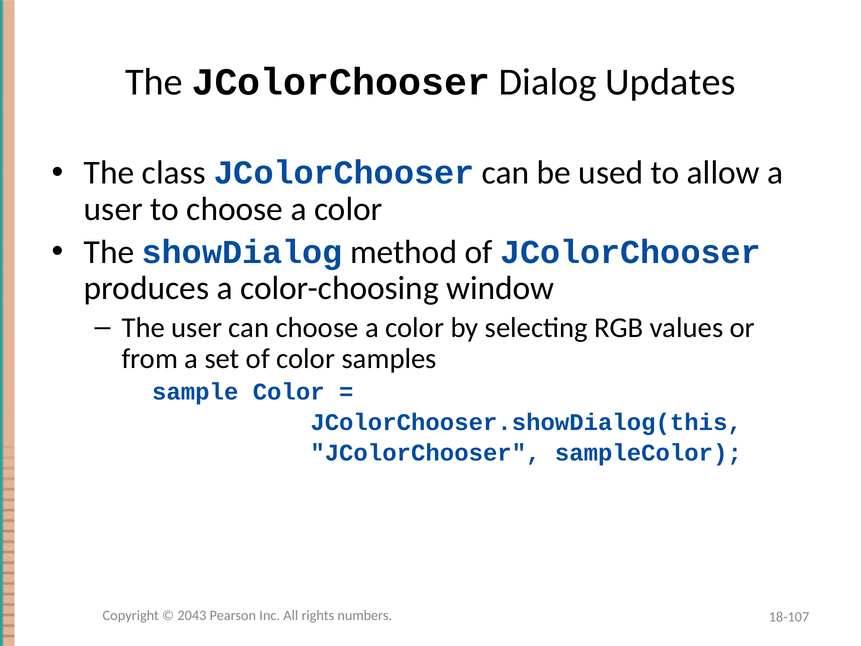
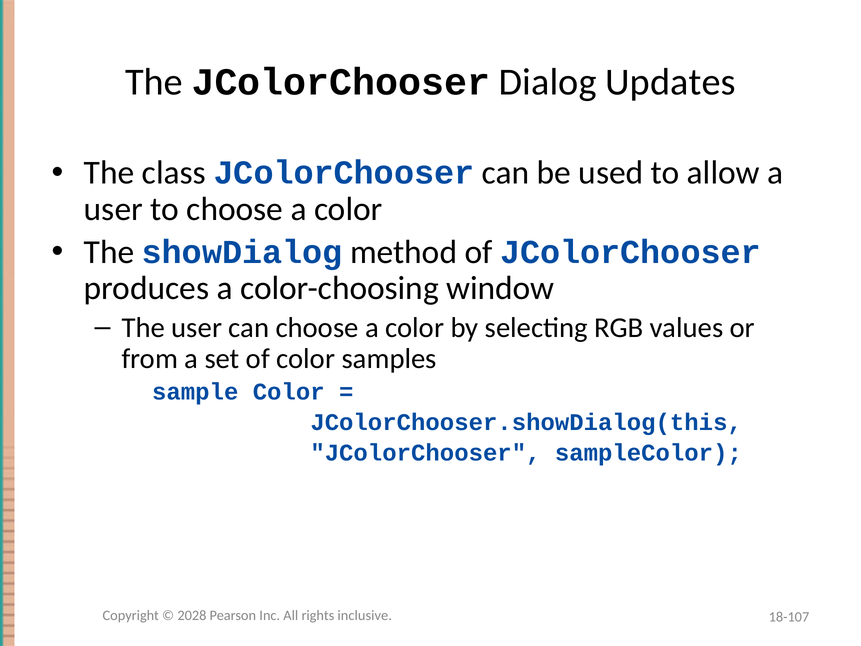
2043: 2043 -> 2028 (192, 615)
numbers: numbers -> inclusive (365, 615)
